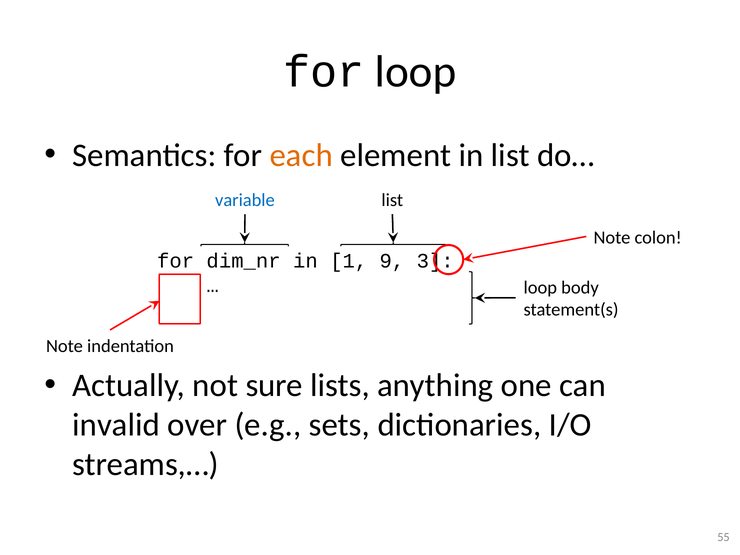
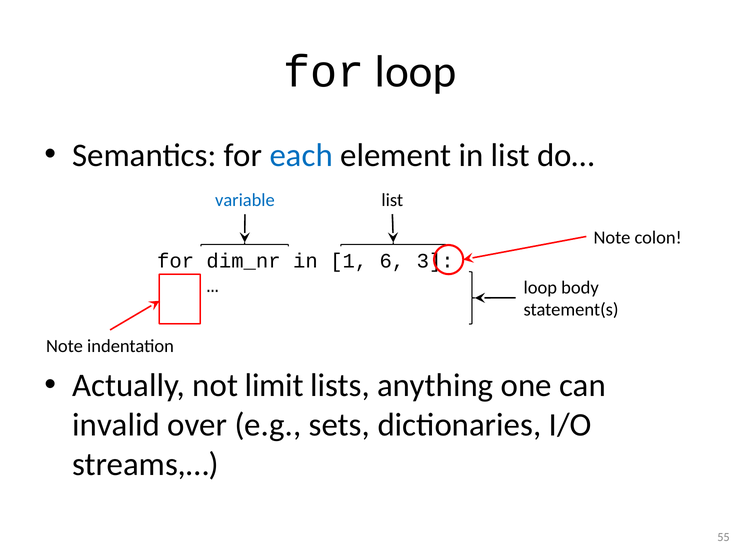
each colour: orange -> blue (301, 155)
9: 9 -> 6 (392, 261)
sure: sure -> limit (274, 386)
